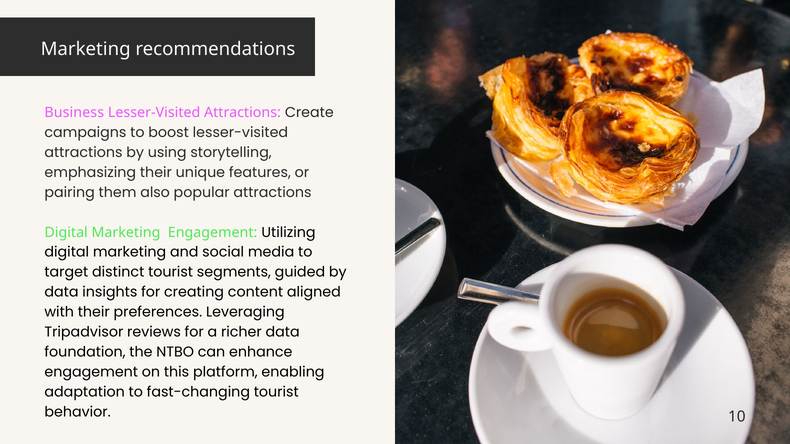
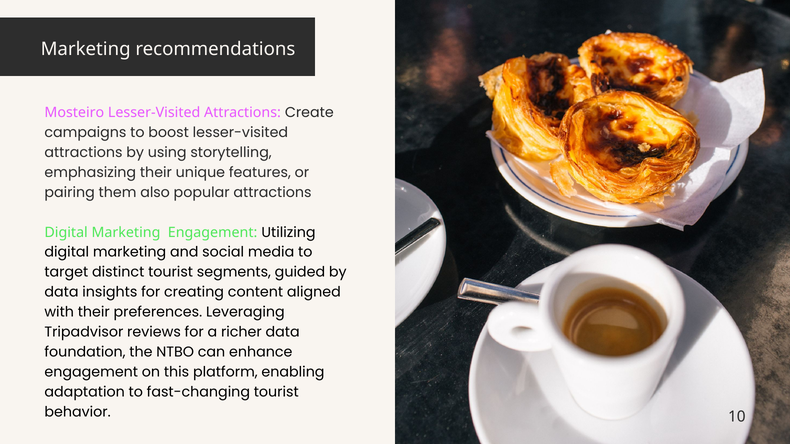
Business: Business -> Mosteiro (74, 113)
